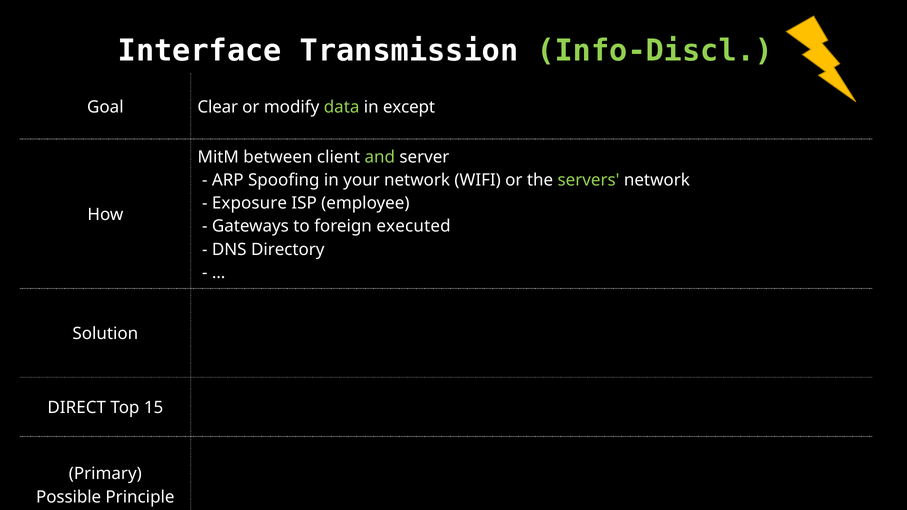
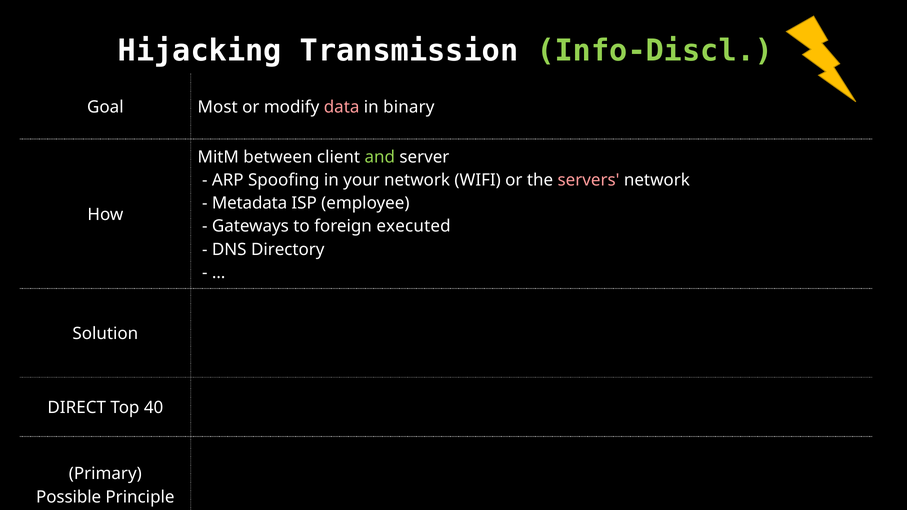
Interface: Interface -> Hijacking (200, 51)
Clear: Clear -> Most (218, 107)
data colour: light green -> pink (342, 107)
except: except -> binary (409, 107)
servers colour: light green -> pink (589, 180)
Exposure: Exposure -> Metadata (250, 203)
15: 15 -> 40 (154, 408)
